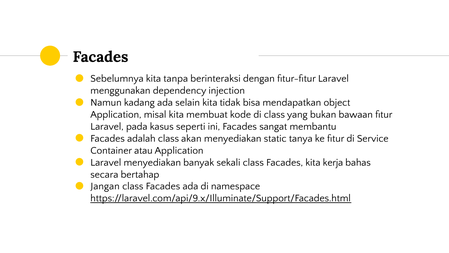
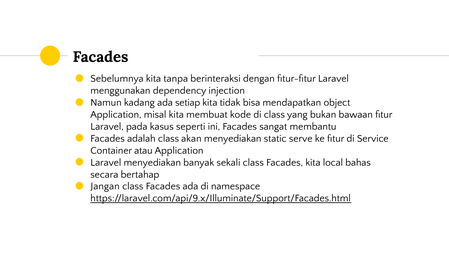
selain: selain -> setiap (188, 102)
tanya: tanya -> serve (301, 138)
kerja: kerja -> local (333, 162)
